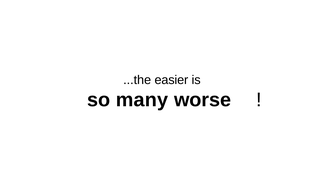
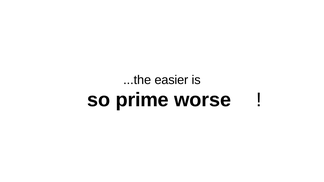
many: many -> prime (142, 100)
